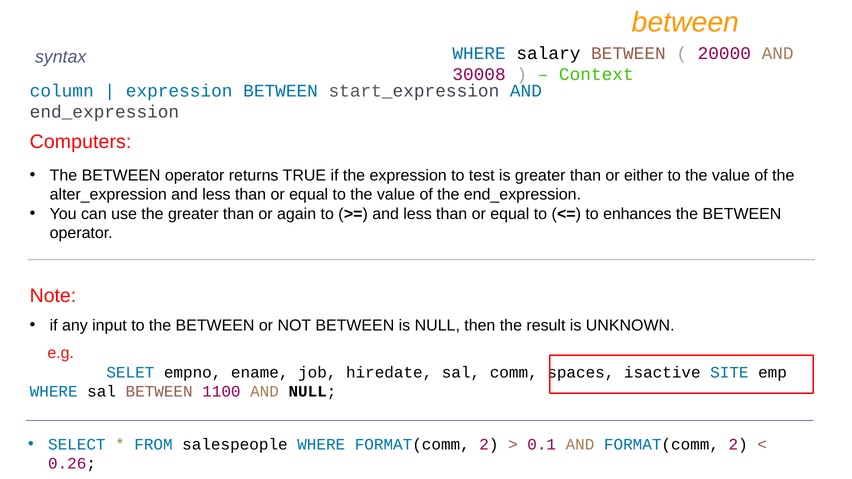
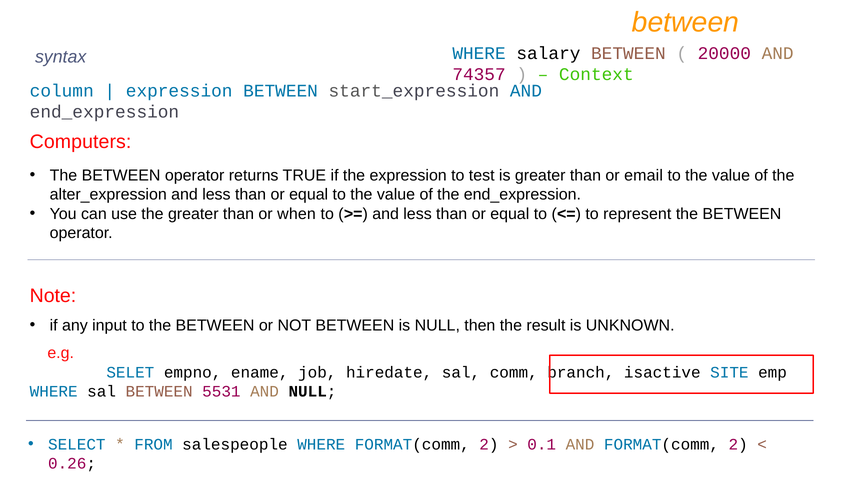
30008: 30008 -> 74357 (479, 75)
either: either -> email (644, 176)
again: again -> when (297, 214)
enhances: enhances -> represent (637, 214)
spaces: spaces -> branch (581, 372)
1100: 1100 -> 5531 (221, 392)
